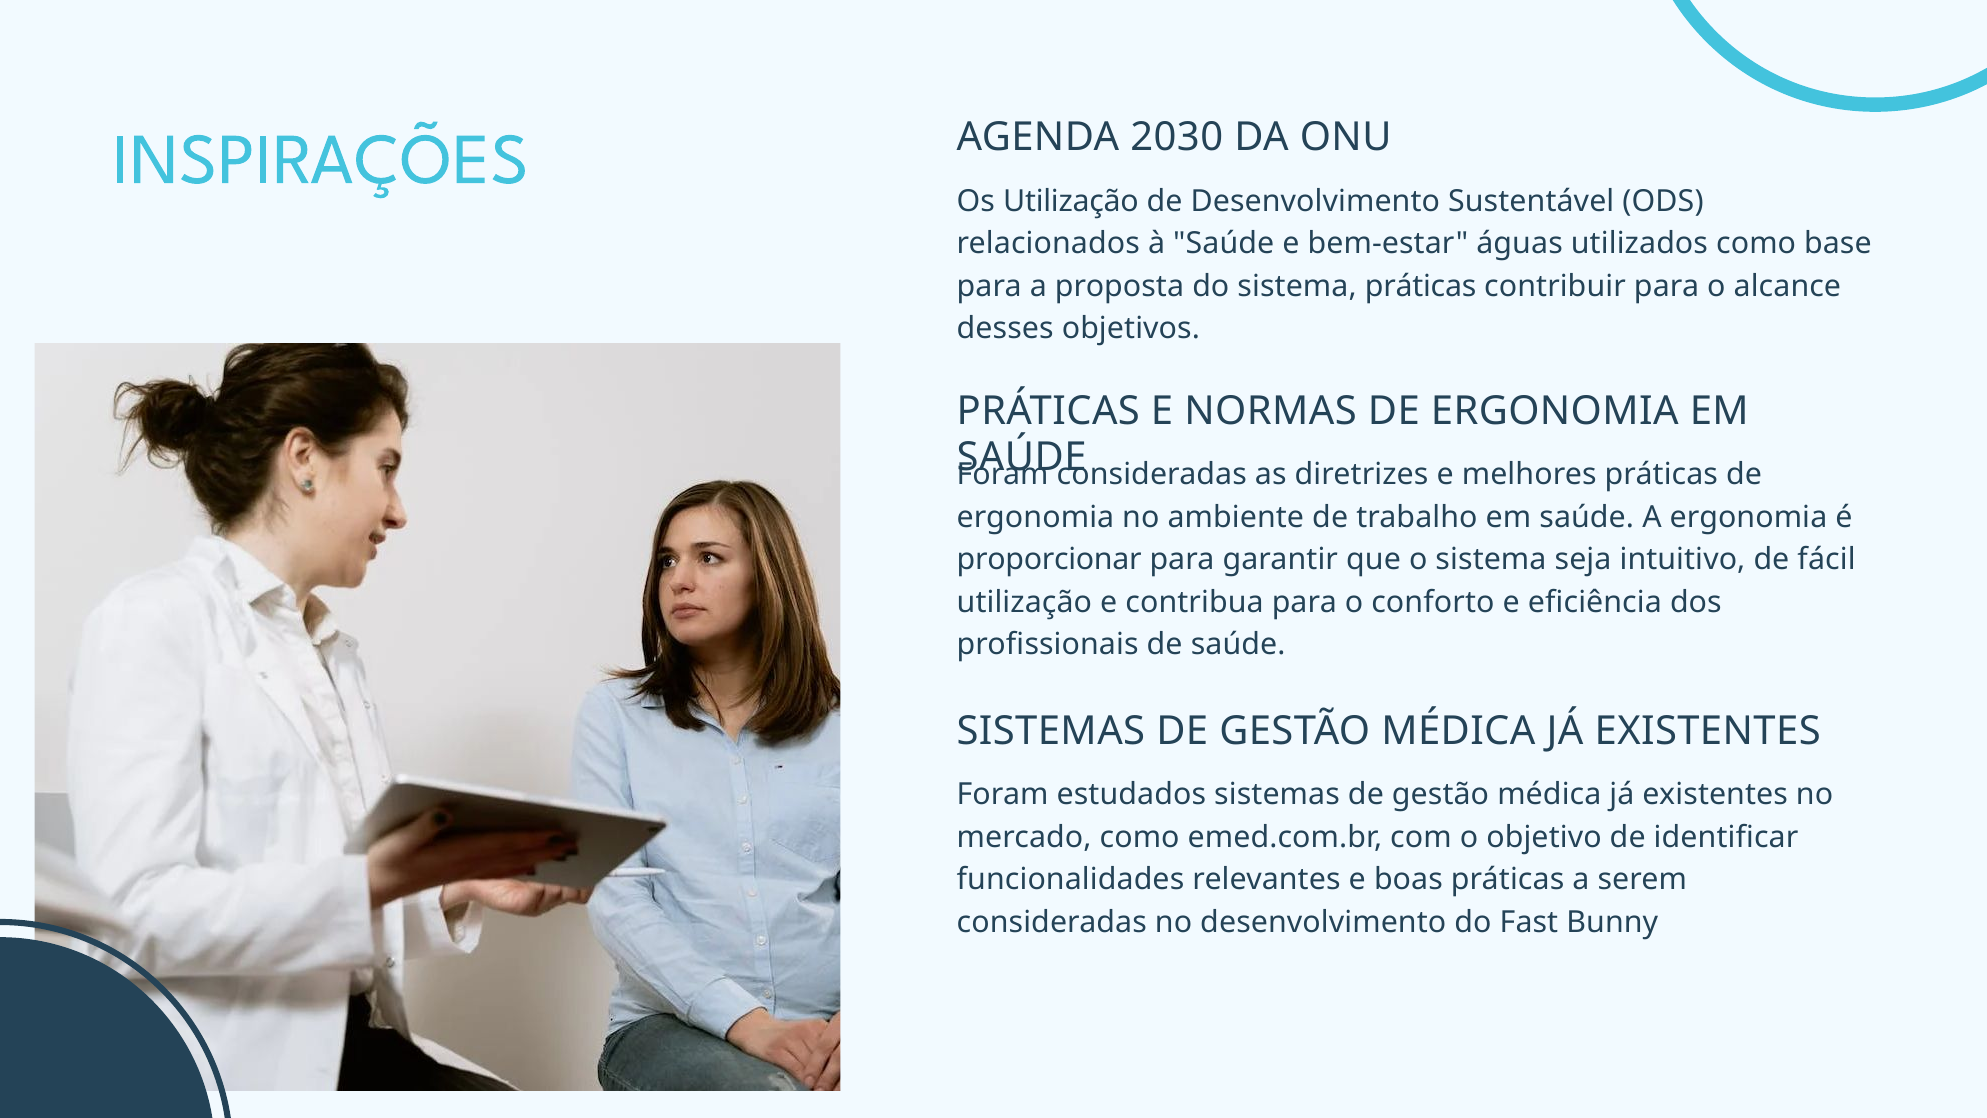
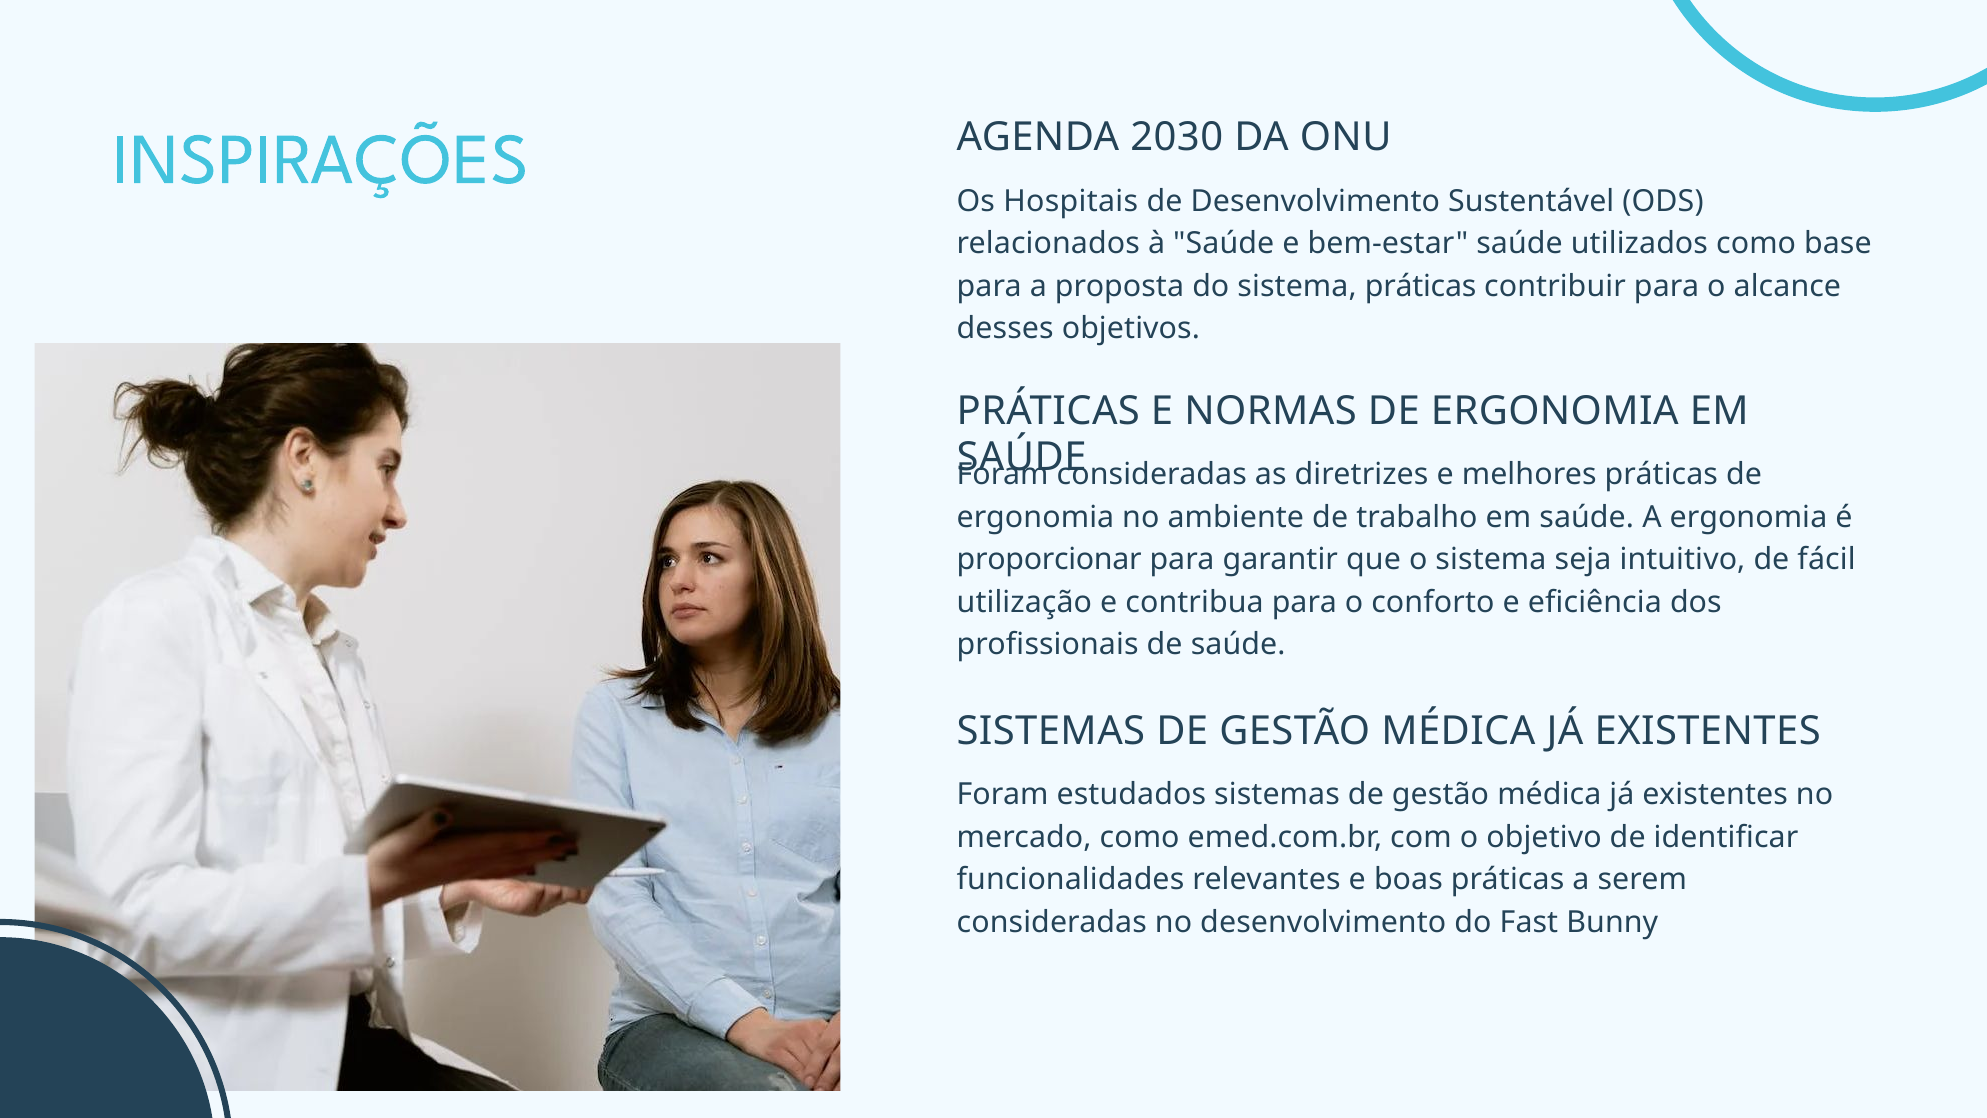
Os Utilização: Utilização -> Hospitais (1071, 201)
bem-estar águas: águas -> saúde (1520, 244)
